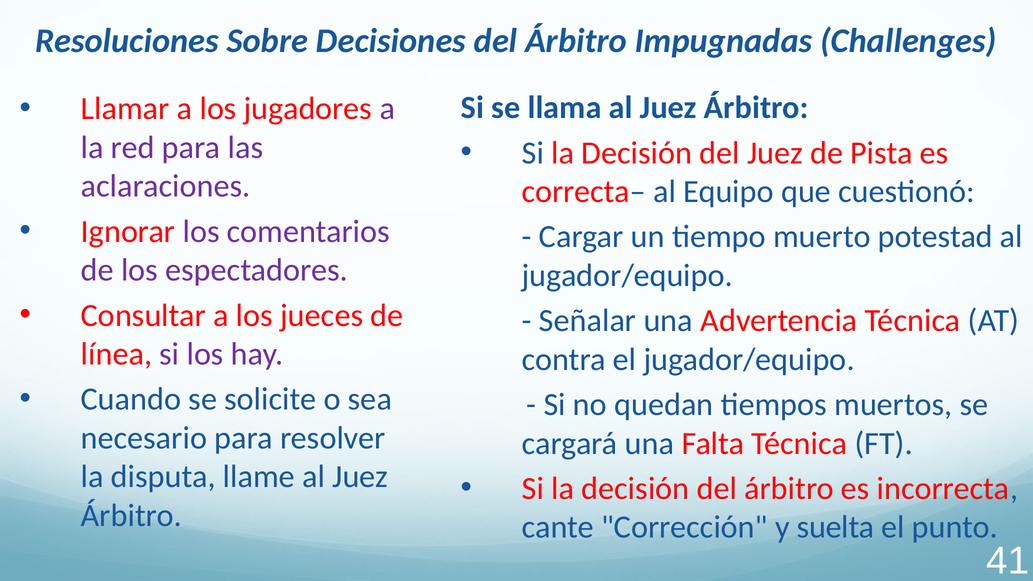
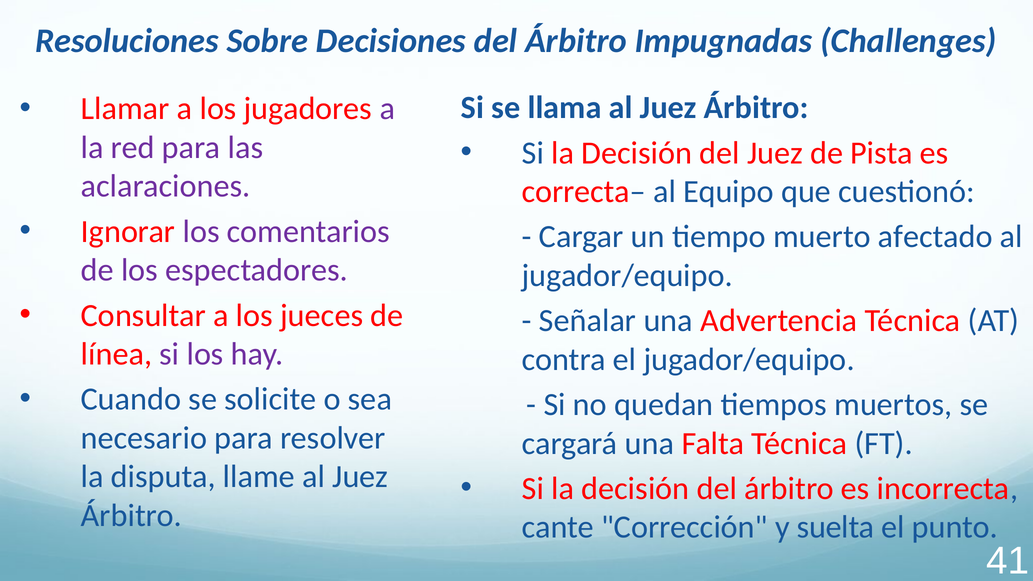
potestad: potestad -> afectado (935, 237)
